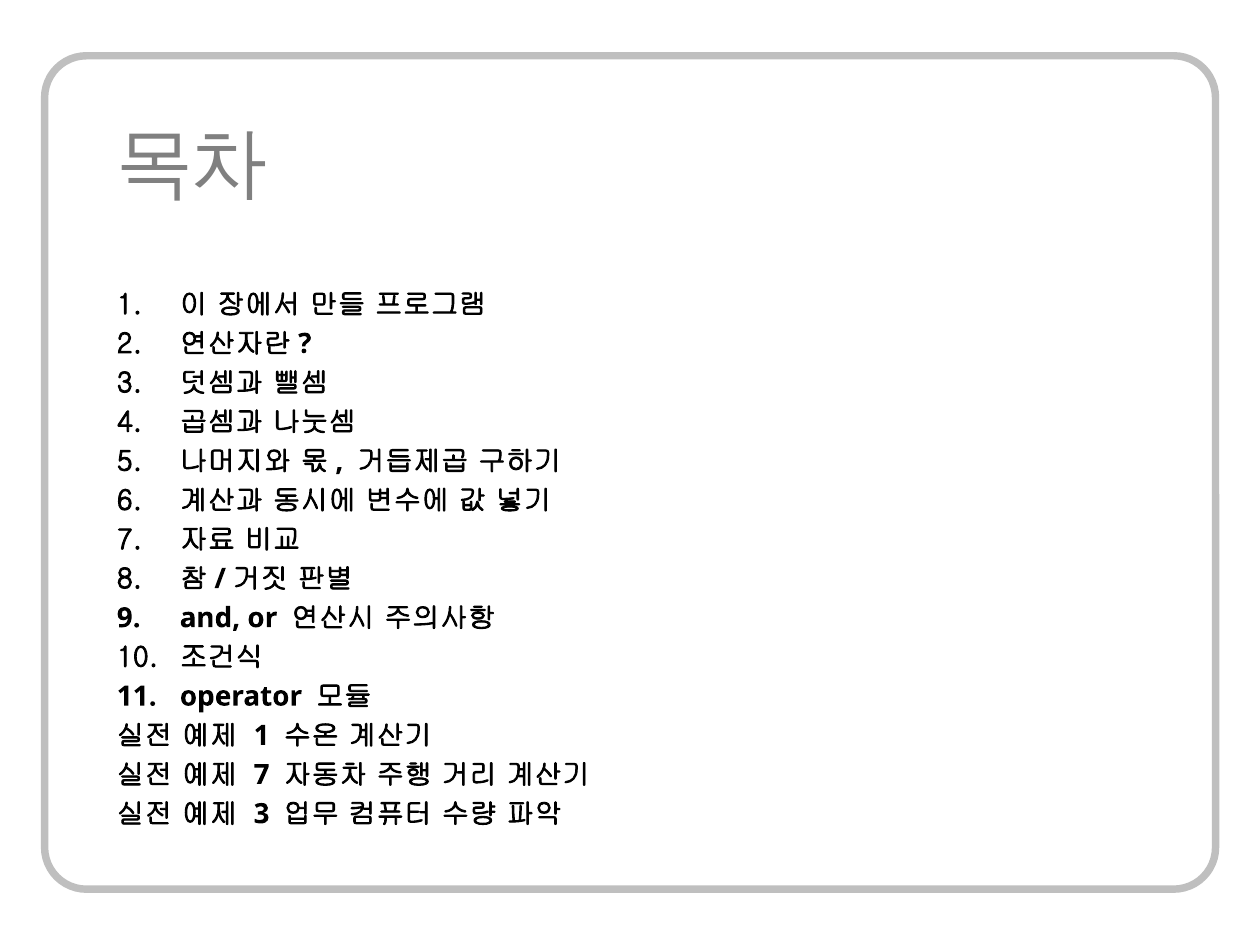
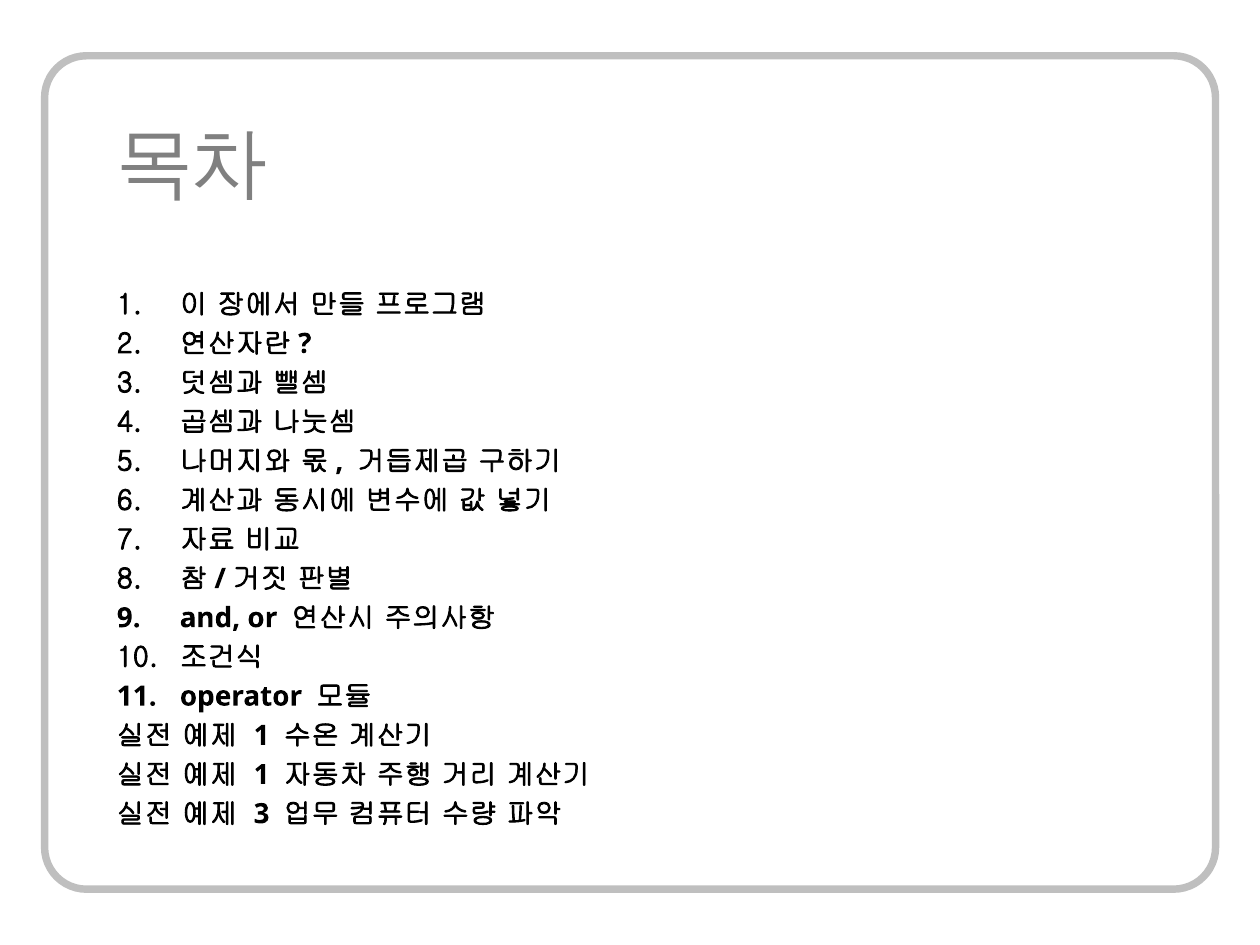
7: 7 -> 1 (262, 775)
